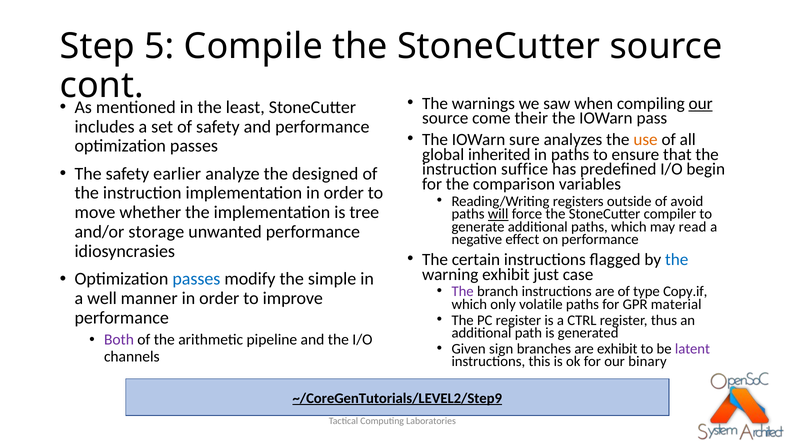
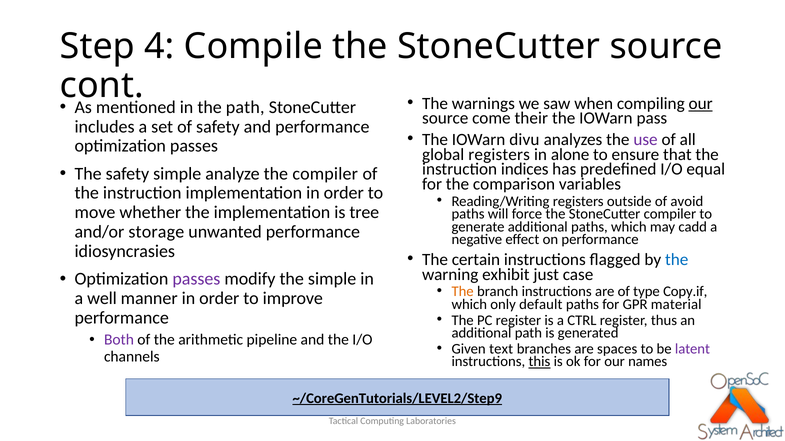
5: 5 -> 4 (159, 47)
the least: least -> path (245, 107)
sure: sure -> divu (524, 140)
use colour: orange -> purple (646, 140)
global inherited: inherited -> registers (499, 155)
in paths: paths -> alone (570, 155)
suffice: suffice -> indices (525, 170)
begin: begin -> equal (706, 170)
safety earlier: earlier -> simple (177, 174)
the designed: designed -> compiler (325, 174)
will underline: present -> none (498, 214)
read: read -> cadd (693, 227)
passes colour: blue -> purple (196, 279)
The colour: purple -> orange (463, 292)
volatile: volatile -> default (541, 305)
sign: sign -> text (501, 349)
are exhibit: exhibit -> spaces (617, 349)
this underline: none -> present (539, 362)
binary: binary -> names (648, 362)
